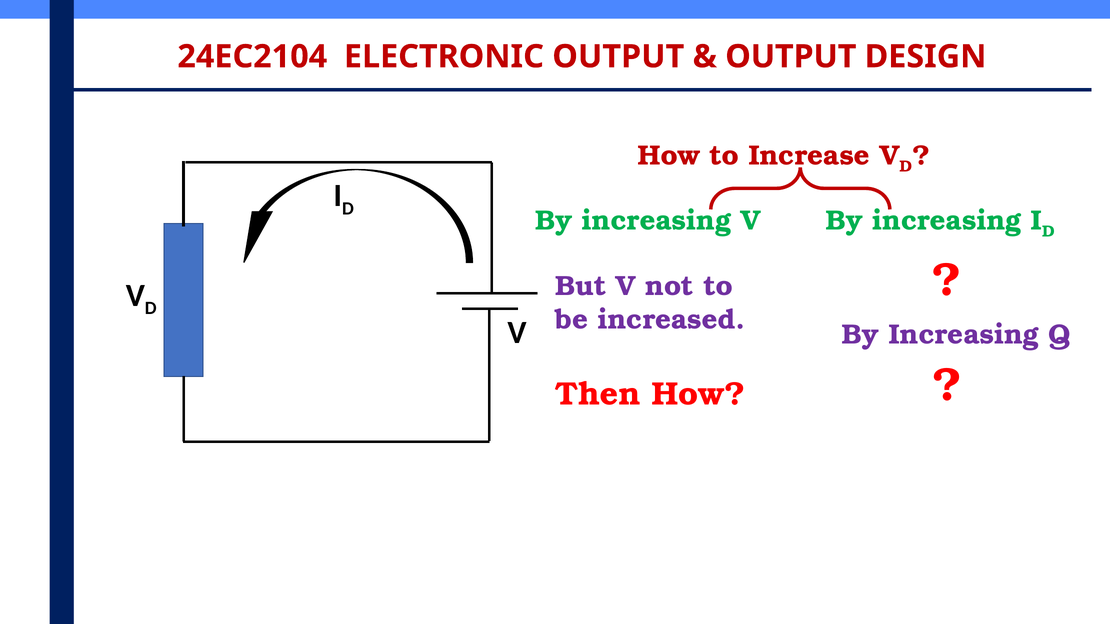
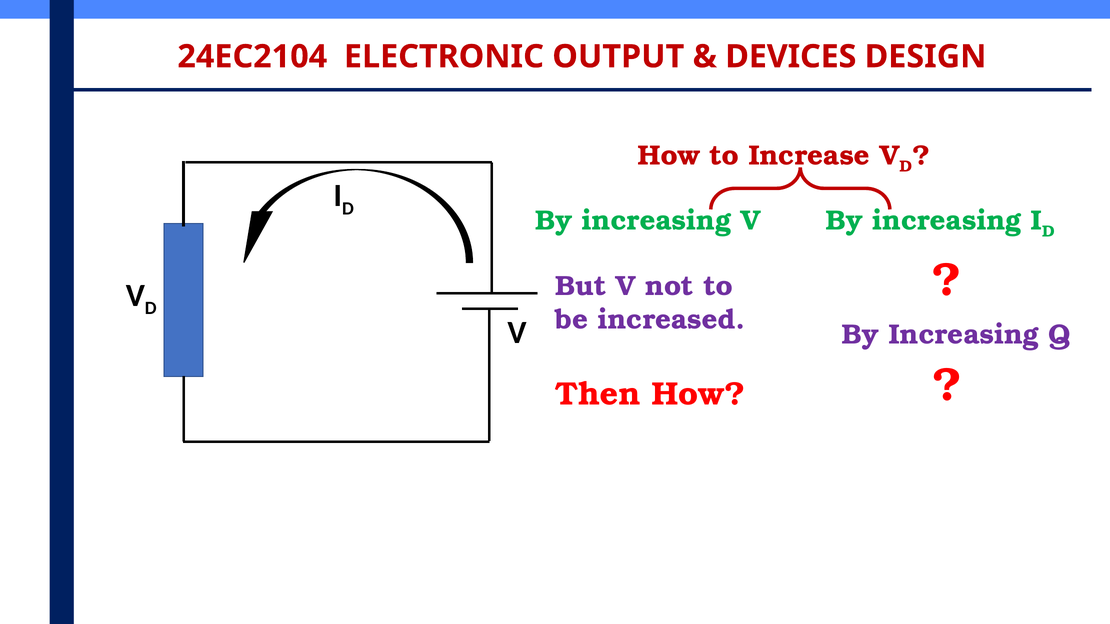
OUTPUT: OUTPUT -> DEVICES (791, 57)
